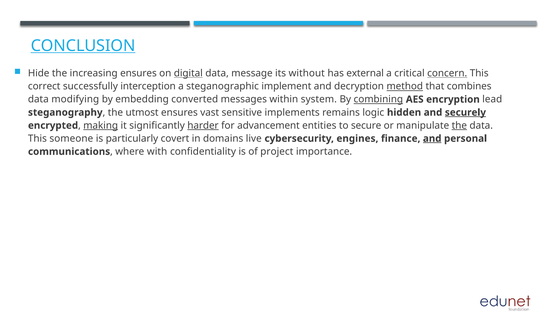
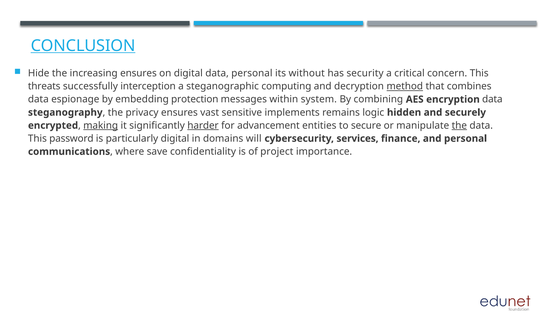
digital underline: present -> none (188, 73)
data message: message -> personal (252, 73)
external: external -> security (365, 73)
concern underline: present -> none (447, 73)
correct: correct -> threats (44, 86)
implement: implement -> computing (286, 86)
modifying: modifying -> espionage (75, 99)
converted: converted -> protection (195, 99)
combining underline: present -> none (378, 99)
encryption lead: lead -> data (492, 99)
utmost: utmost -> privacy (142, 112)
securely underline: present -> none (465, 112)
someone: someone -> password (71, 138)
particularly covert: covert -> digital (175, 138)
live: live -> will (254, 138)
engines: engines -> services (357, 138)
and underline: present -> none (432, 138)
with: with -> save (157, 151)
